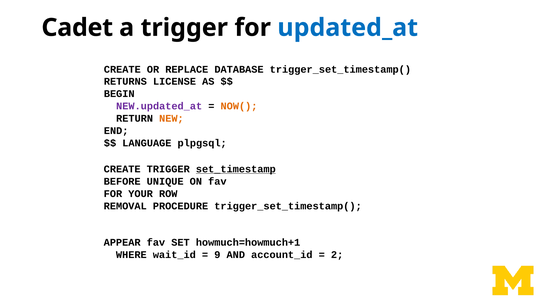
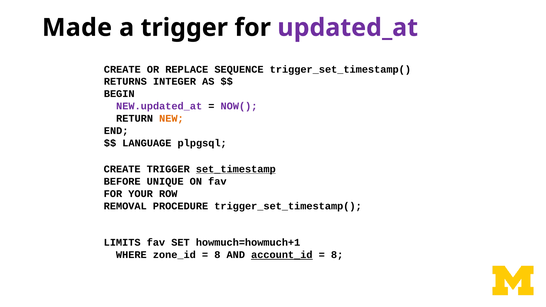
Cadet: Cadet -> Made (77, 28)
updated_at colour: blue -> purple (348, 28)
DATABASE: DATABASE -> SEQUENCE (239, 69)
LICENSE: LICENSE -> INTEGER (175, 82)
NOW( colour: orange -> purple (239, 106)
APPEAR: APPEAR -> LIMITS (122, 243)
wait_id: wait_id -> zone_id (174, 255)
9: 9 -> 8 (217, 255)
account_id underline: none -> present (282, 255)
2: 2 -> 8 (337, 255)
